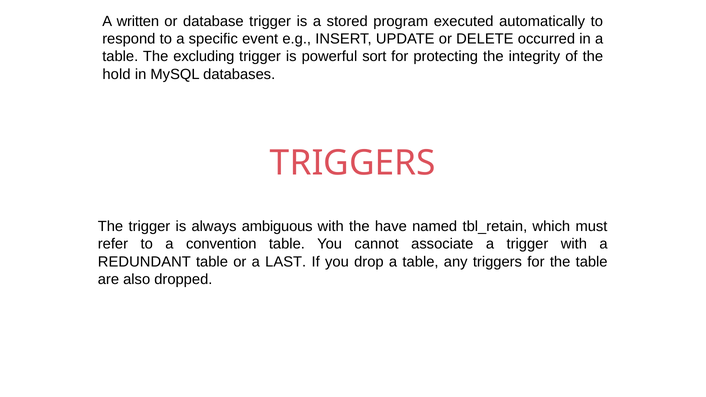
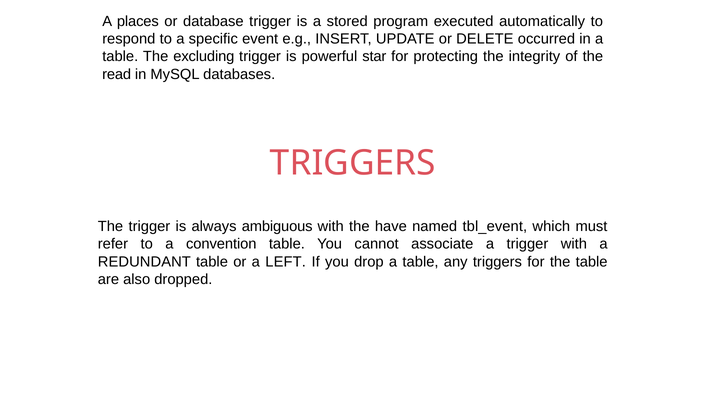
written: written -> places (138, 21)
sort: sort -> star (374, 57)
hold: hold -> read (117, 74)
tbl_retain: tbl_retain -> tbl_event (495, 227)
LAST: LAST -> LEFT (286, 262)
